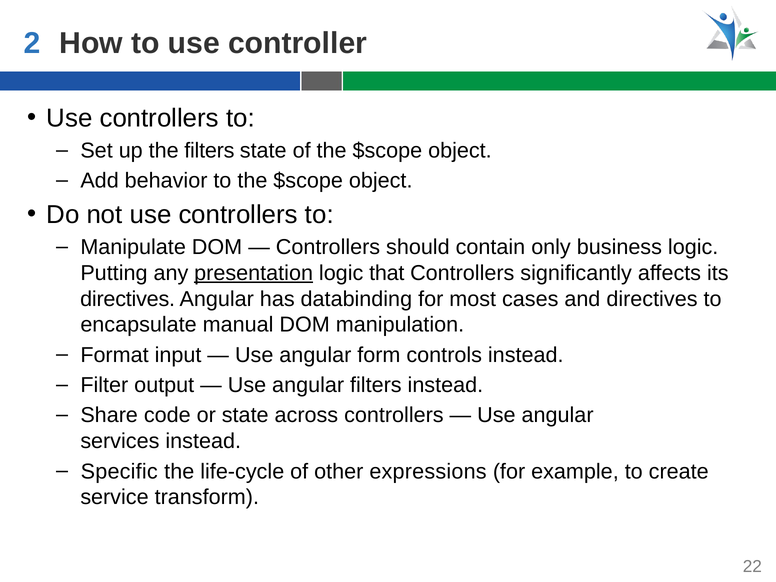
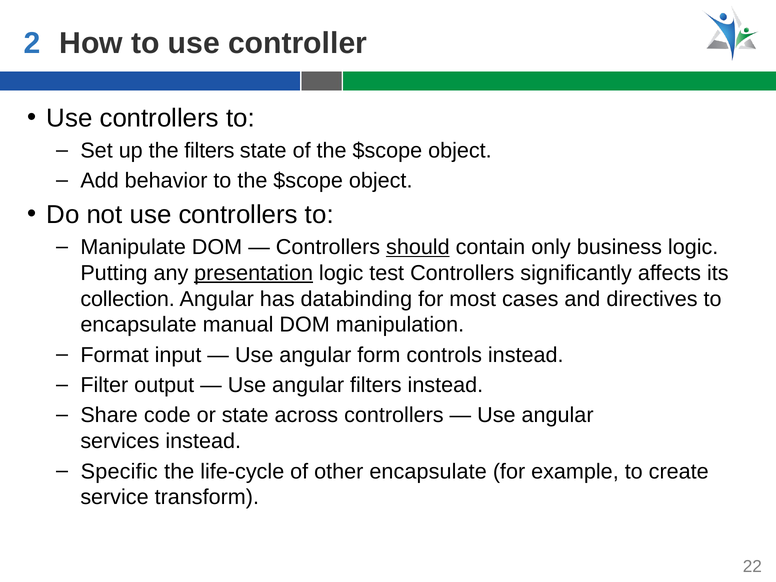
should underline: none -> present (418, 247)
that: that -> test (387, 273)
directives: directives -> collection (128, 299)
other expressions: expressions -> encapsulate (428, 471)
